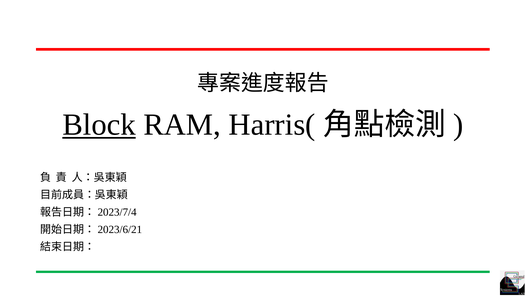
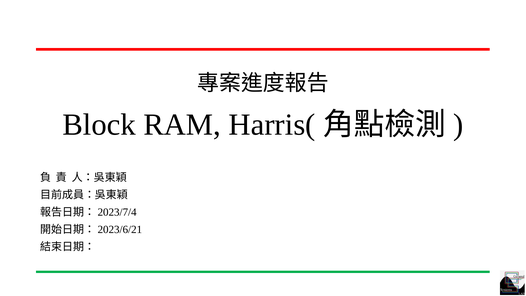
Block underline: present -> none (99, 125)
